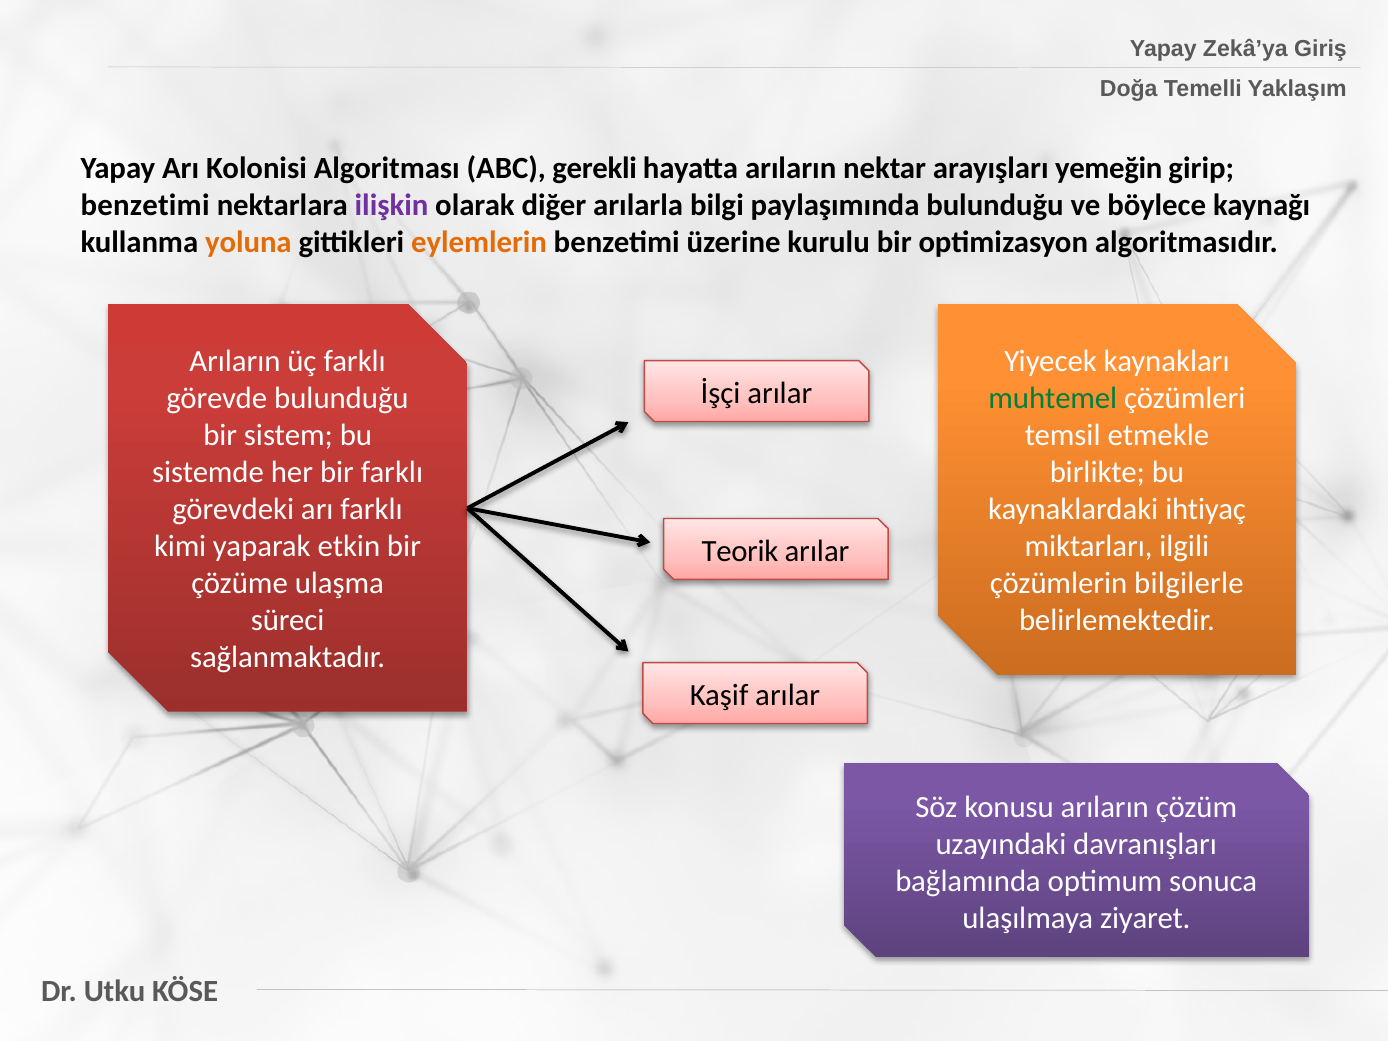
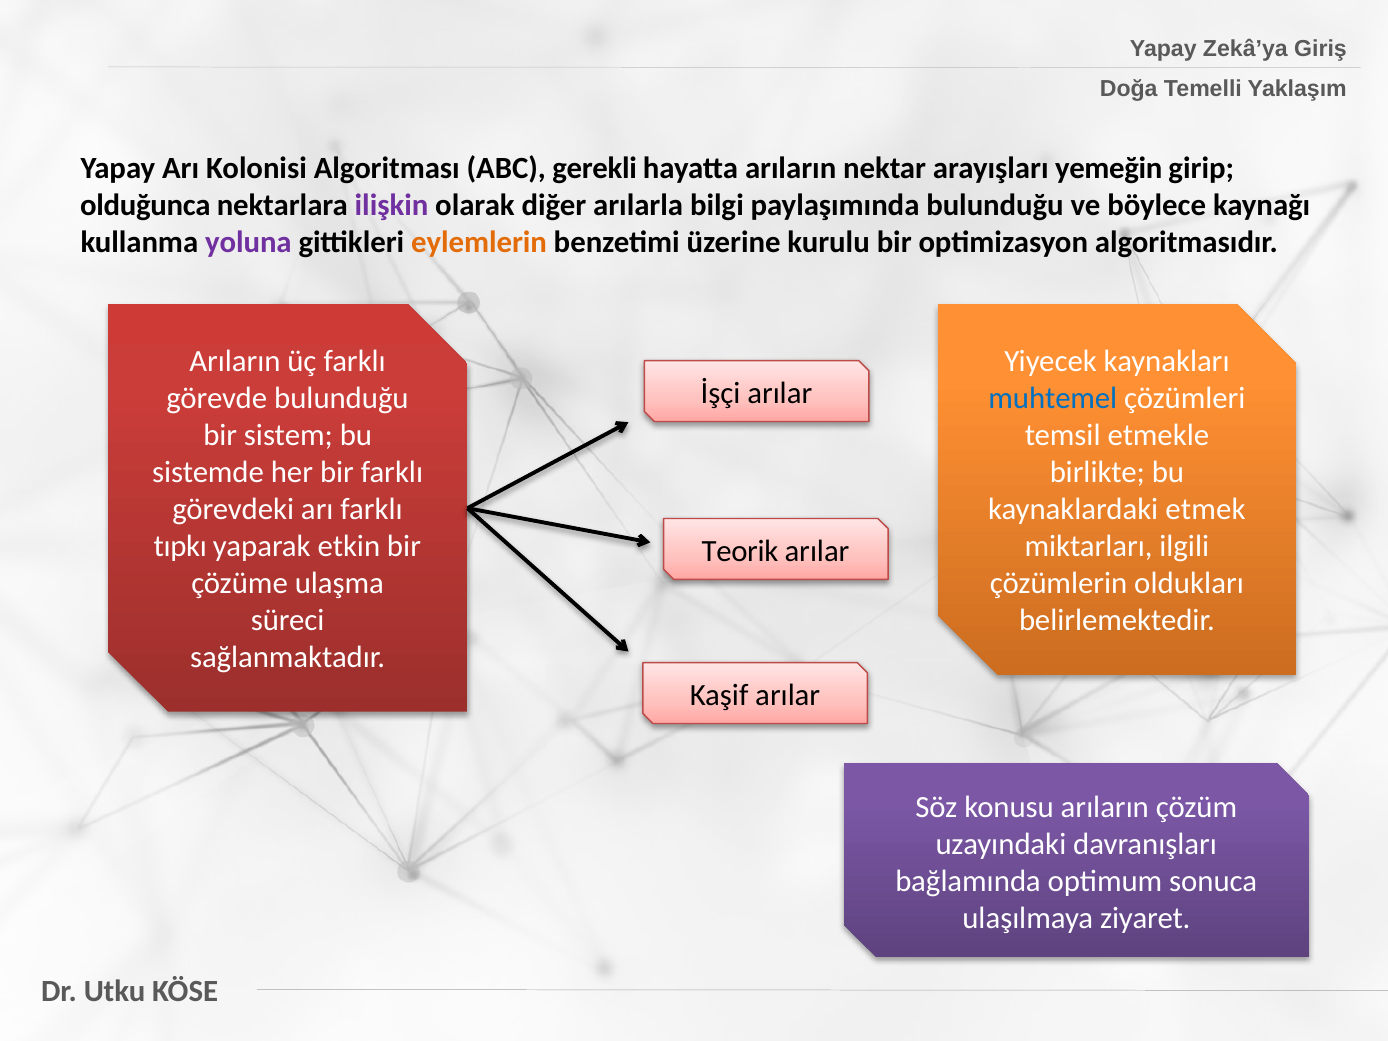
benzetimi: benzetimi -> olduğunca (145, 206)
yoluna colour: orange -> purple (248, 243)
muhtemel colour: green -> blue (1053, 399)
ihtiyaç: ihtiyaç -> etmek (1205, 510)
kimi: kimi -> tıpkı (180, 546)
bilgilerle: bilgilerle -> oldukları (1189, 584)
